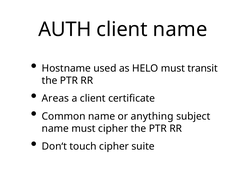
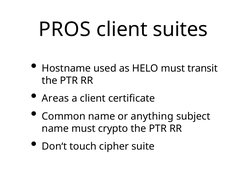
AUTH: AUTH -> PROS (65, 29)
client name: name -> suites (180, 29)
must cipher: cipher -> crypto (113, 128)
